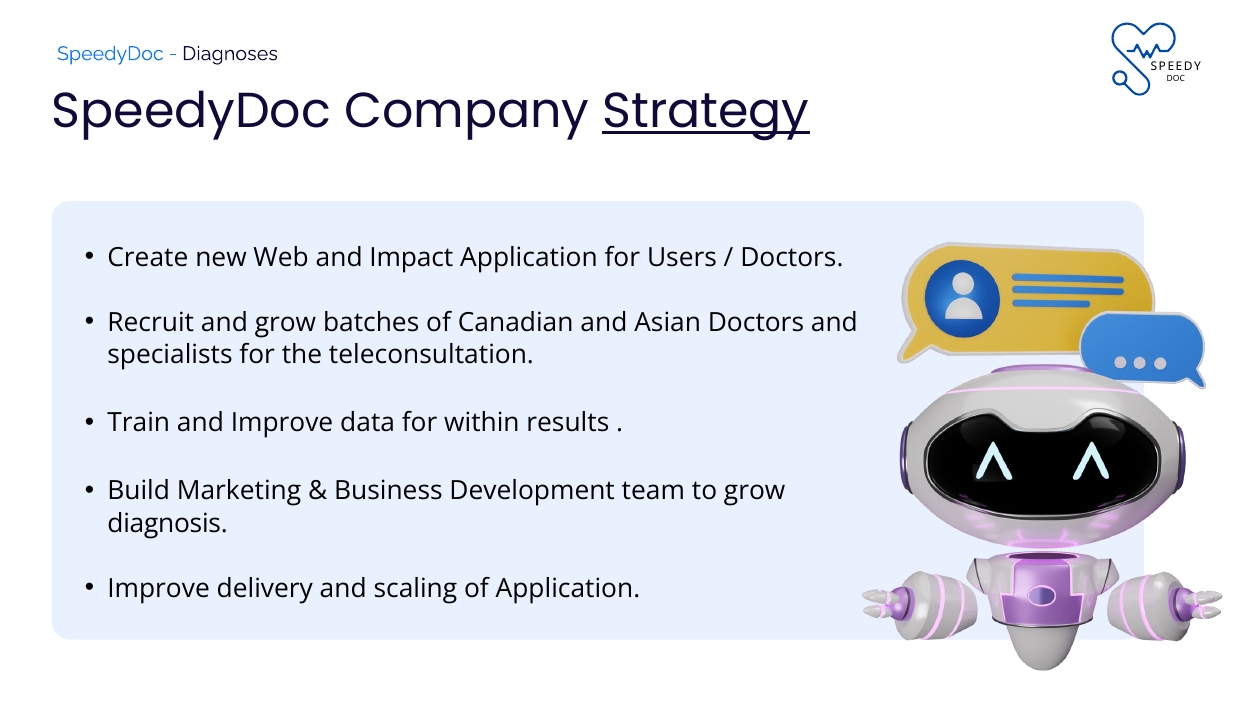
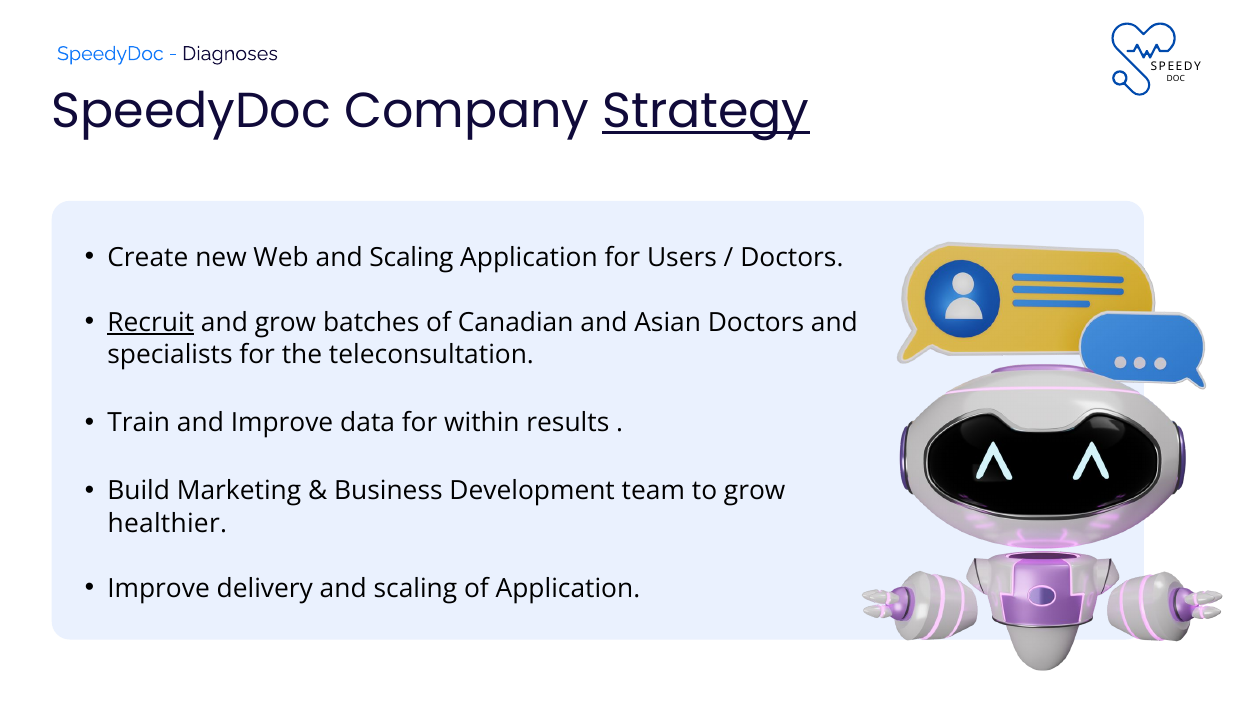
Web and Impact: Impact -> Scaling (411, 257)
Recruit underline: none -> present (151, 322)
diagnosis: diagnosis -> healthier (167, 523)
